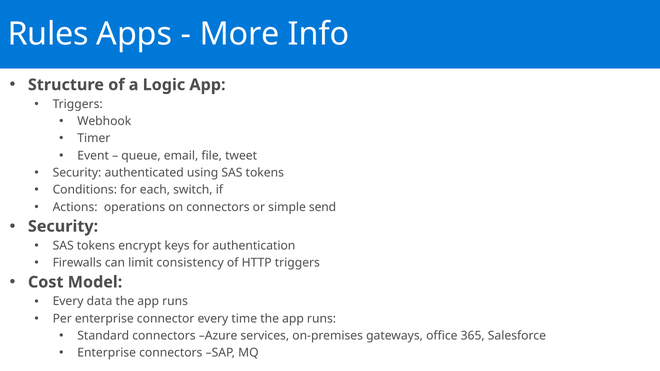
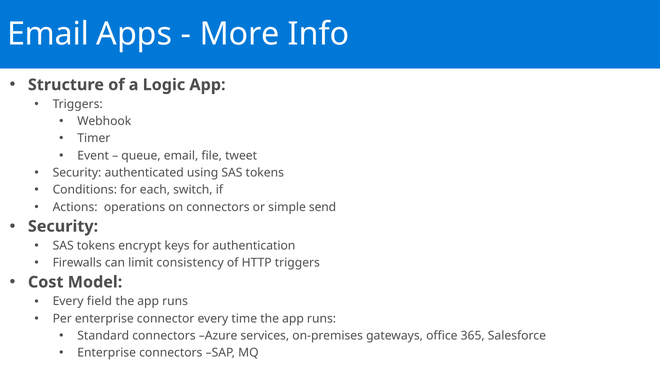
Rules: Rules -> Email (48, 34)
data: data -> field (99, 302)
